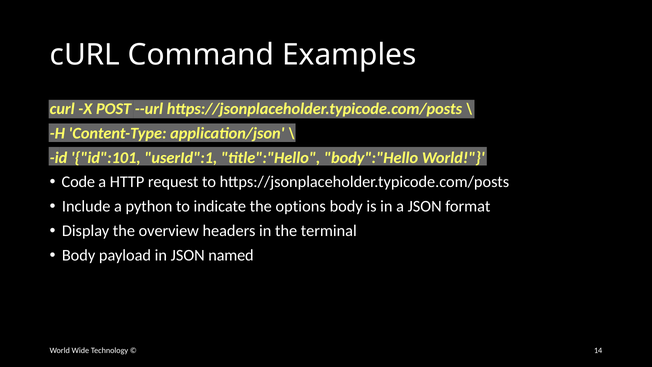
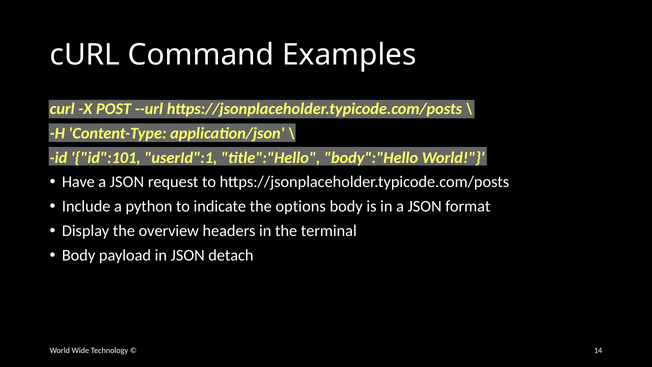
Code: Code -> Have (78, 182)
HTTP: HTTP -> JSON (127, 182)
named: named -> detach (231, 255)
